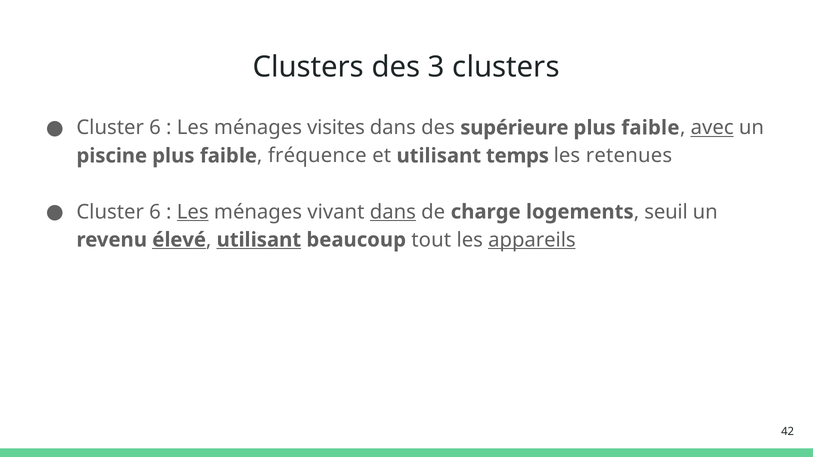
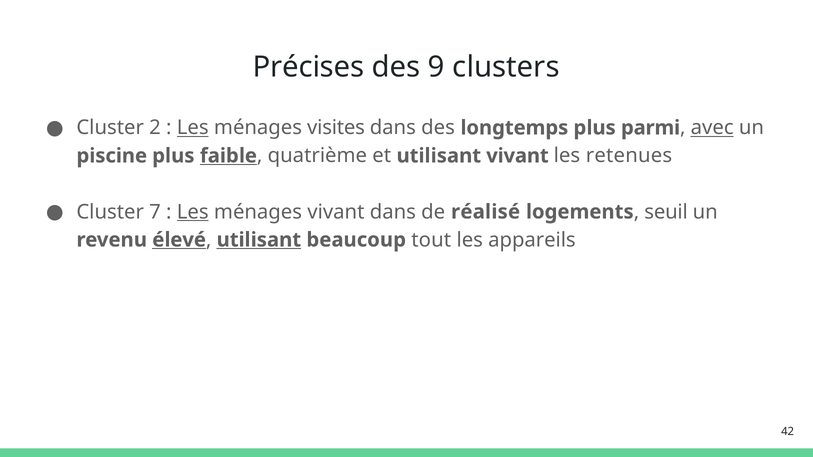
Clusters: Clusters -> Précises (309, 67)
3: 3 -> 9 (436, 67)
6: 6 -> 2 (155, 128)
Les underline: none -> present (193, 128)
supérieure: supérieure -> longtemps (514, 128)
faible: faible -> parmi (651, 128)
faible underline: none -> present (228, 156)
fréquence: fréquence -> quatrième (317, 156)
utilisant temps: temps -> vivant (517, 156)
6: 6 -> 7 (155, 212)
dans underline: present -> none (393, 212)
charge: charge -> réalisé (486, 212)
appareils underline: present -> none (532, 240)
